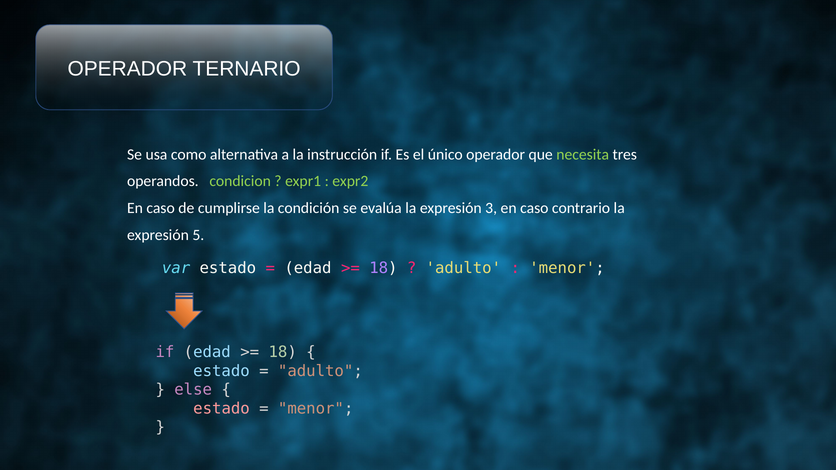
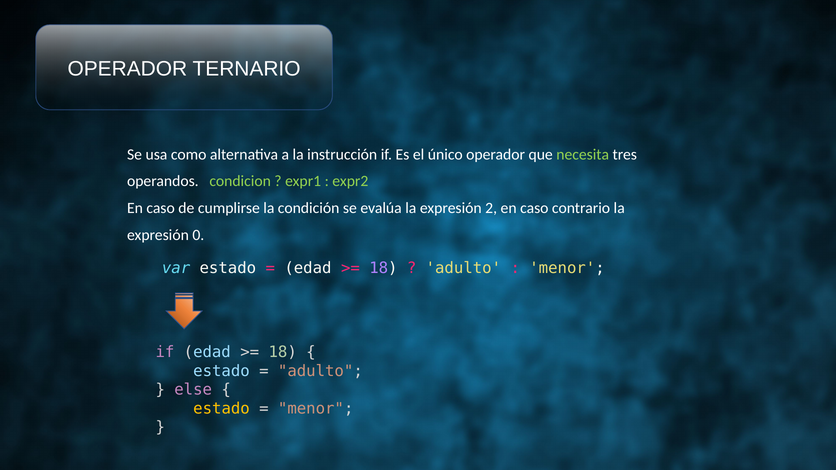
3: 3 -> 2 (491, 208)
5: 5 -> 0 (198, 235)
estado colour: pink -> yellow (222, 409)
